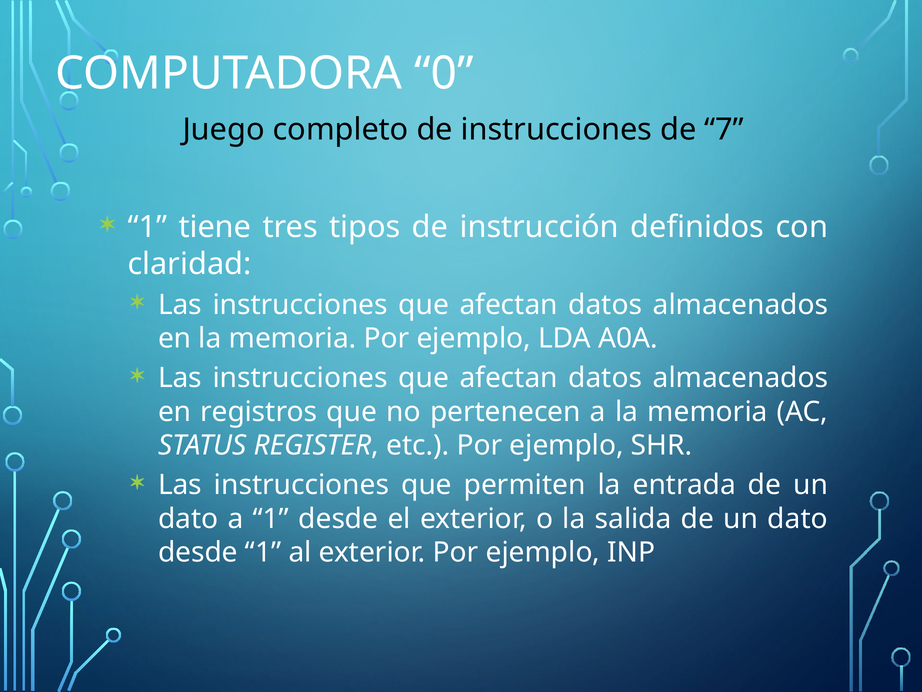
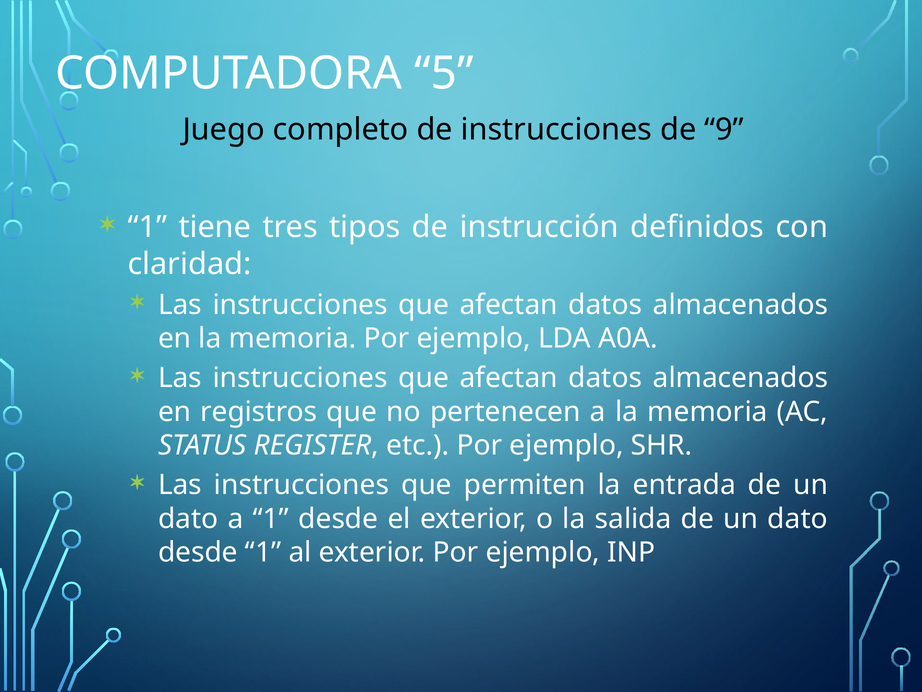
0: 0 -> 5 (444, 74)
7: 7 -> 9 (724, 130)
